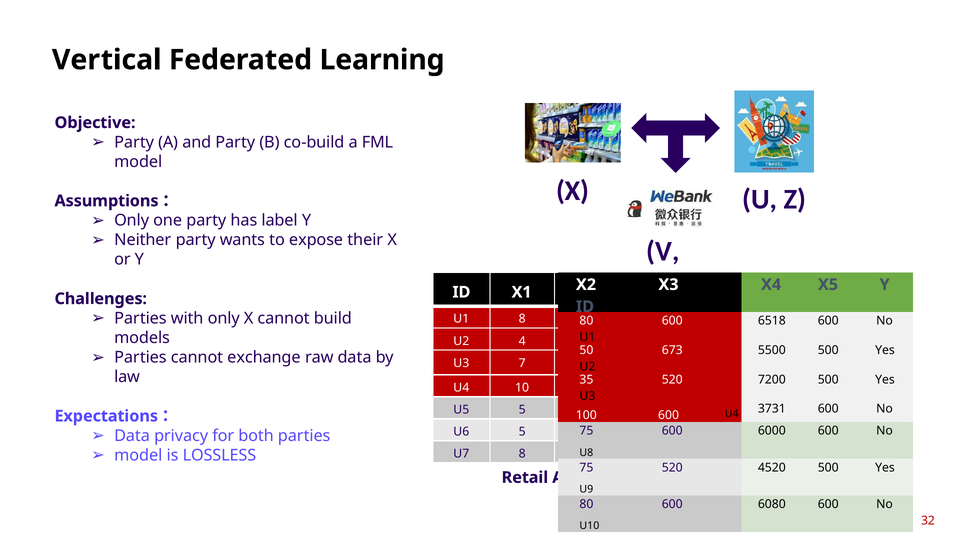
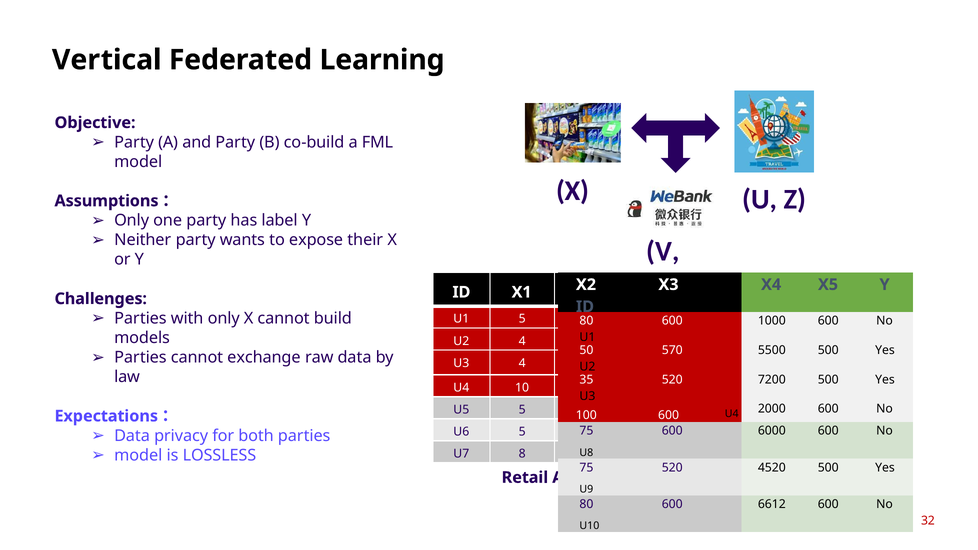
U1 8: 8 -> 5 (522, 319)
6518: 6518 -> 1000 (772, 321)
673: 673 -> 570 (672, 350)
U3 7: 7 -> 4 (522, 363)
3731: 3731 -> 2000 (772, 409)
6080: 6080 -> 6612 (772, 504)
